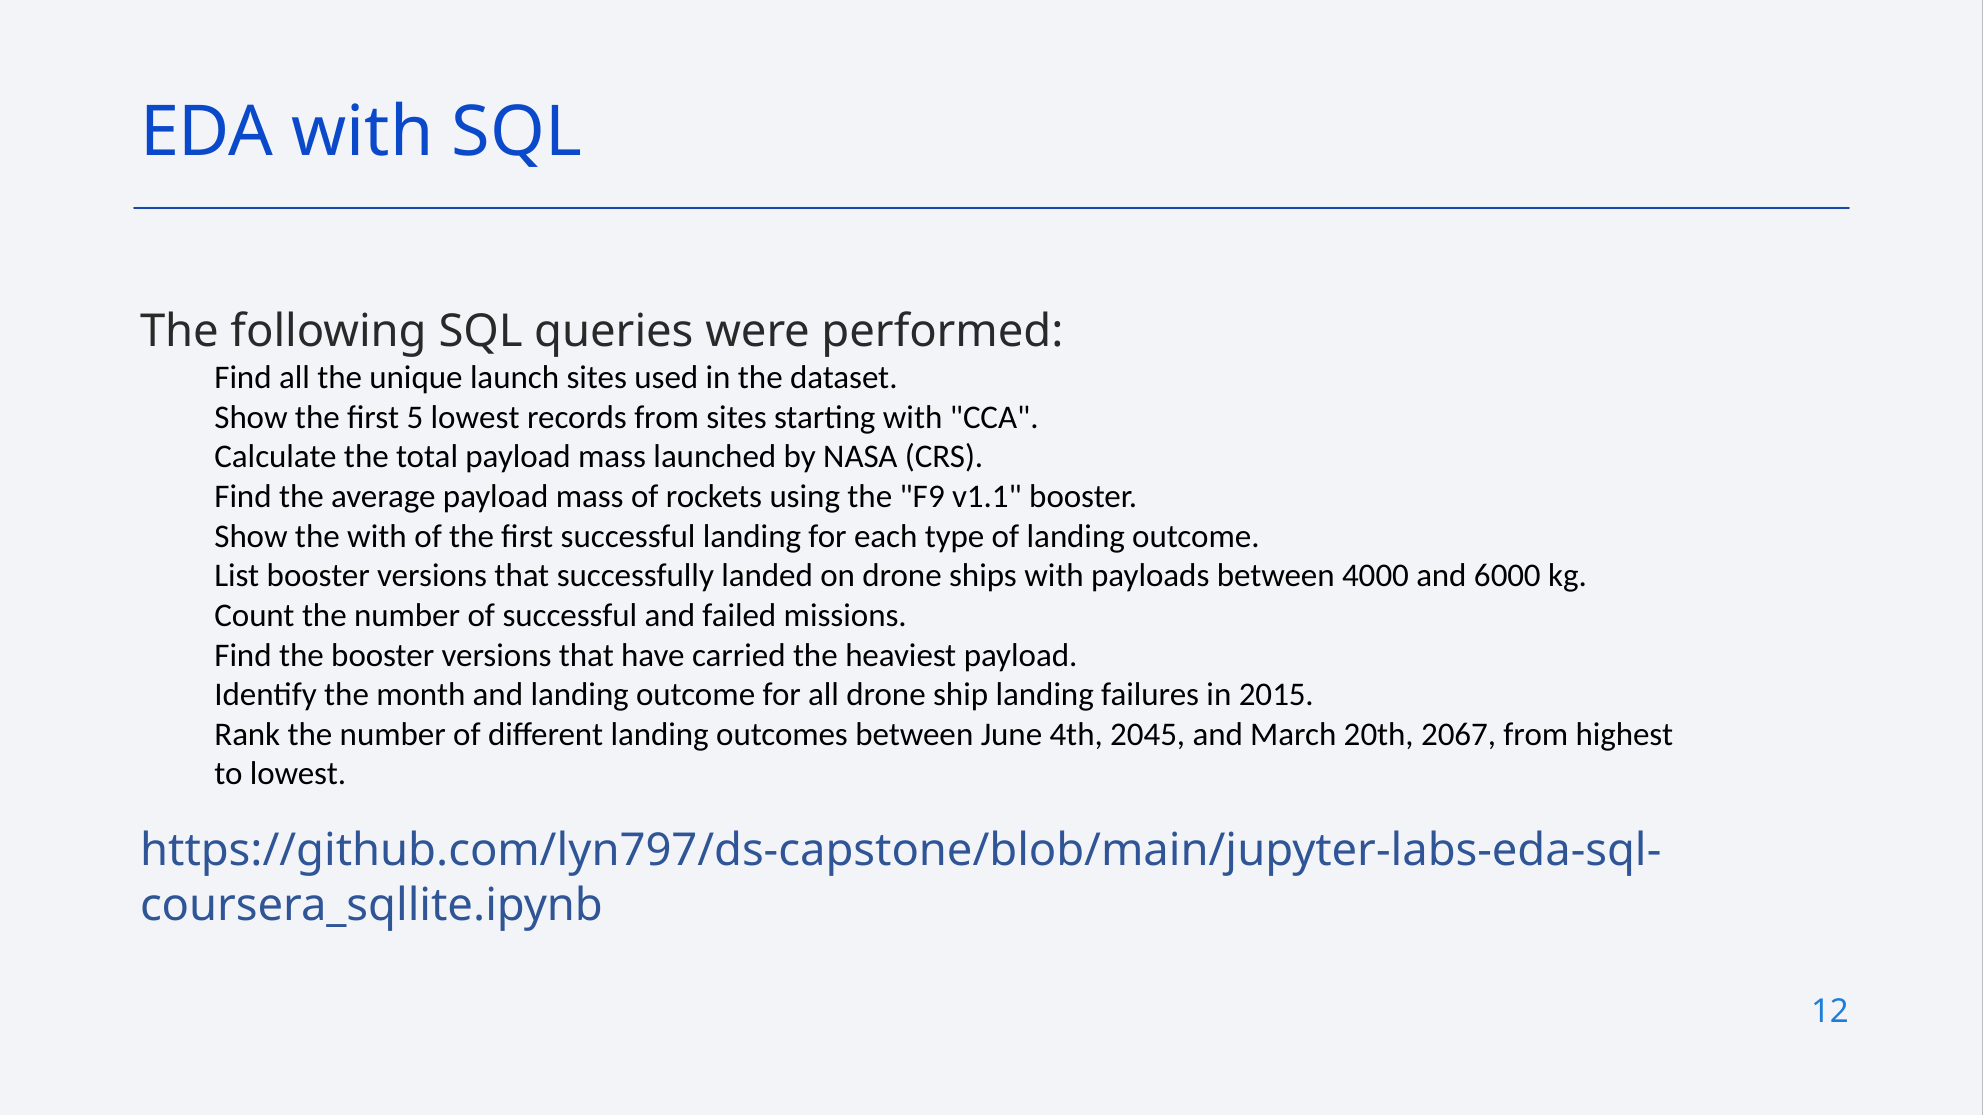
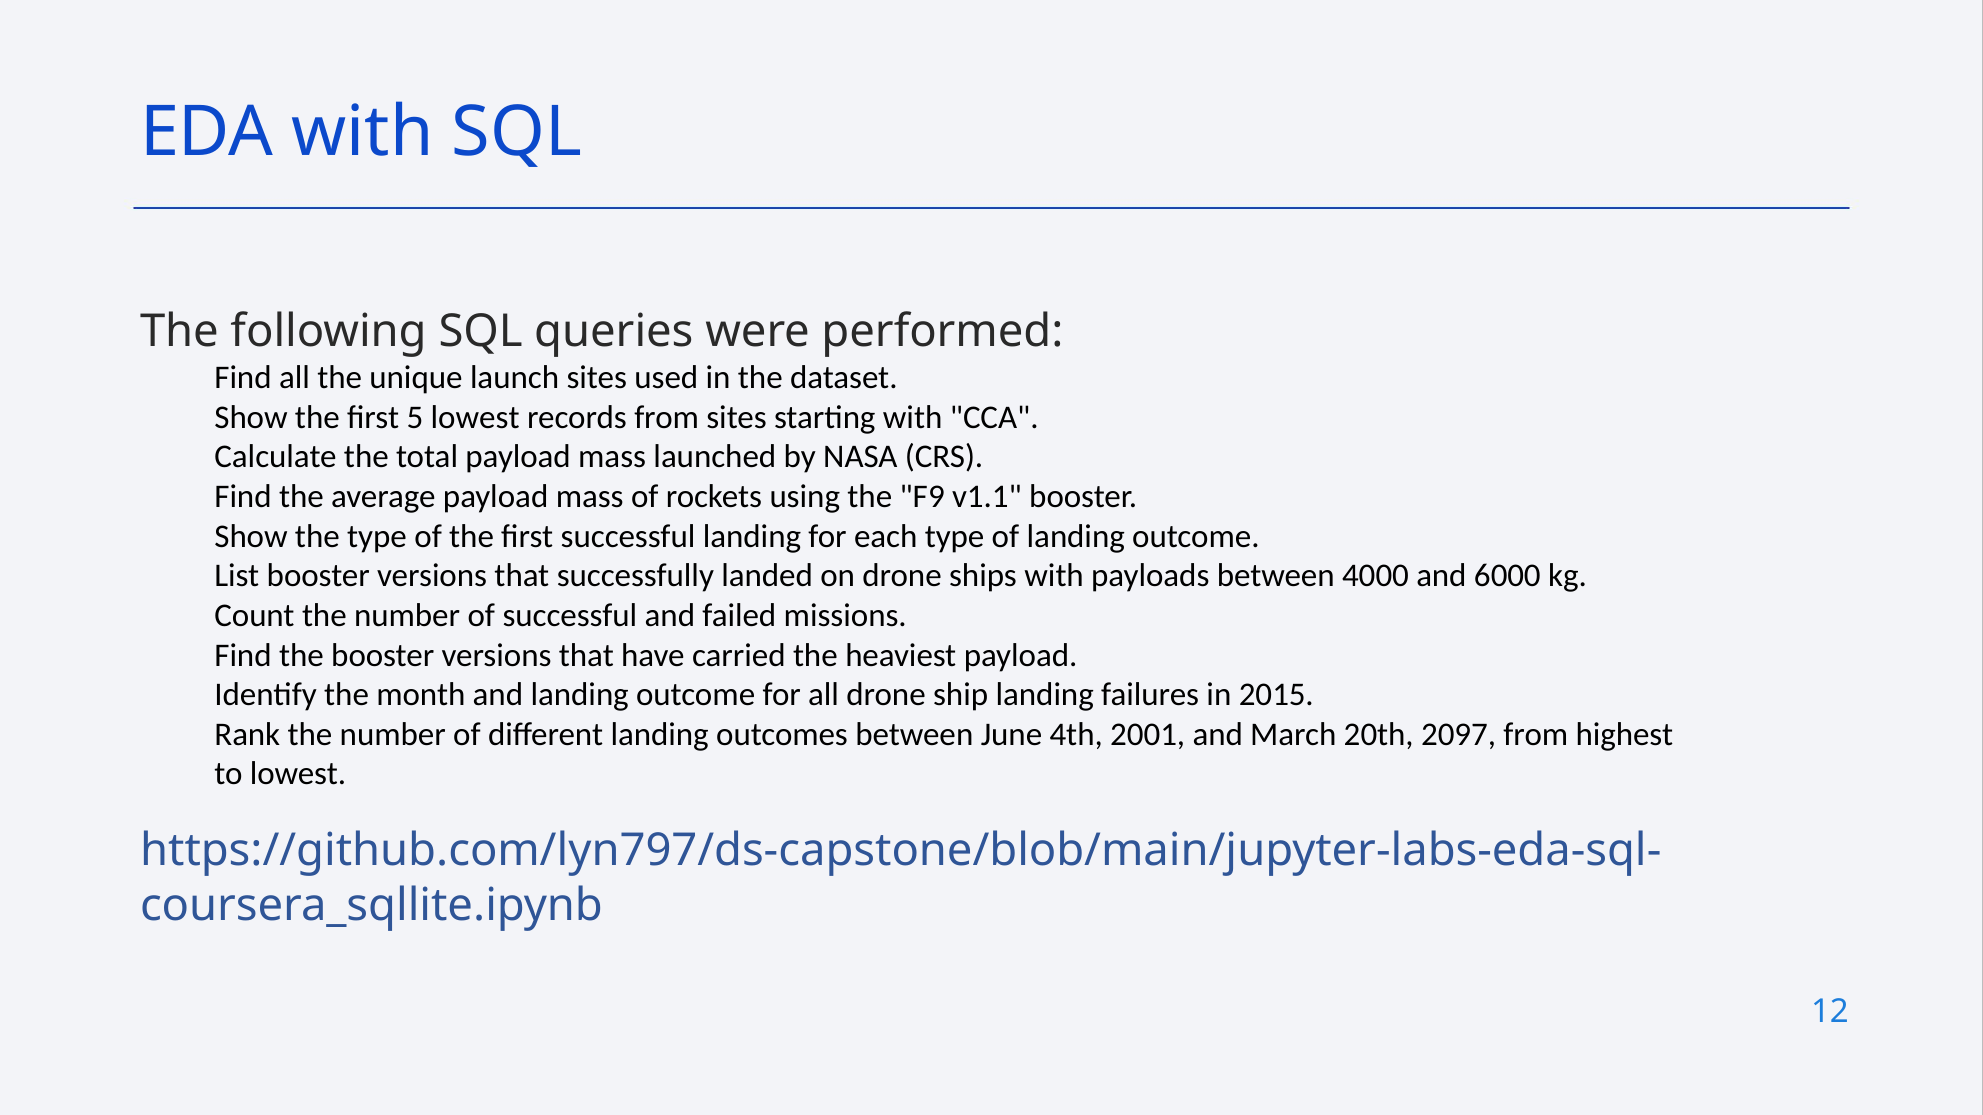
the with: with -> type (377, 536)
2045: 2045 -> 2001 (1148, 735)
2067: 2067 -> 2097 (1459, 735)
